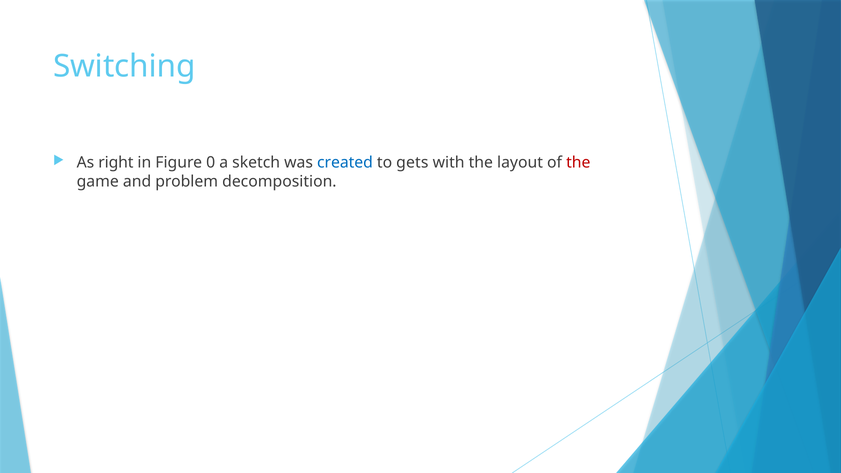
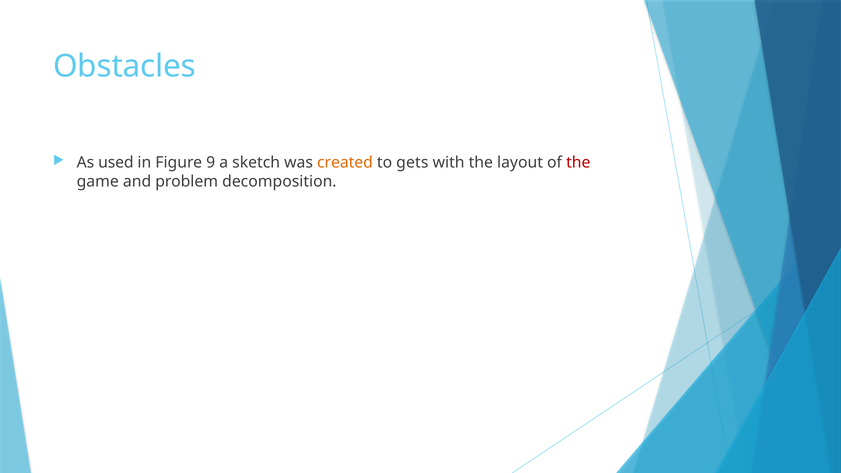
Switching: Switching -> Obstacles (124, 66)
right: right -> used (116, 163)
0: 0 -> 9 (211, 163)
created colour: blue -> orange (345, 163)
